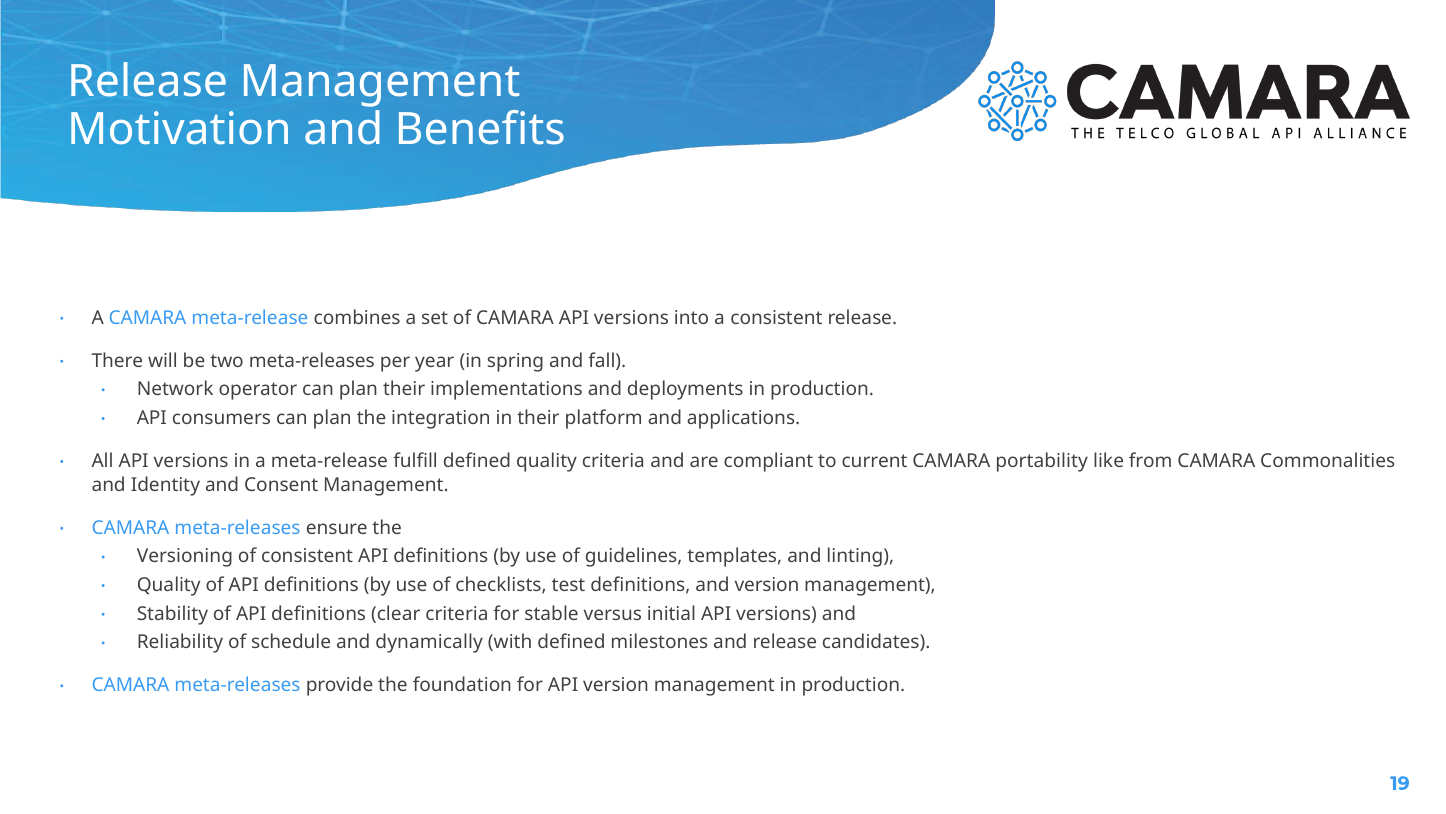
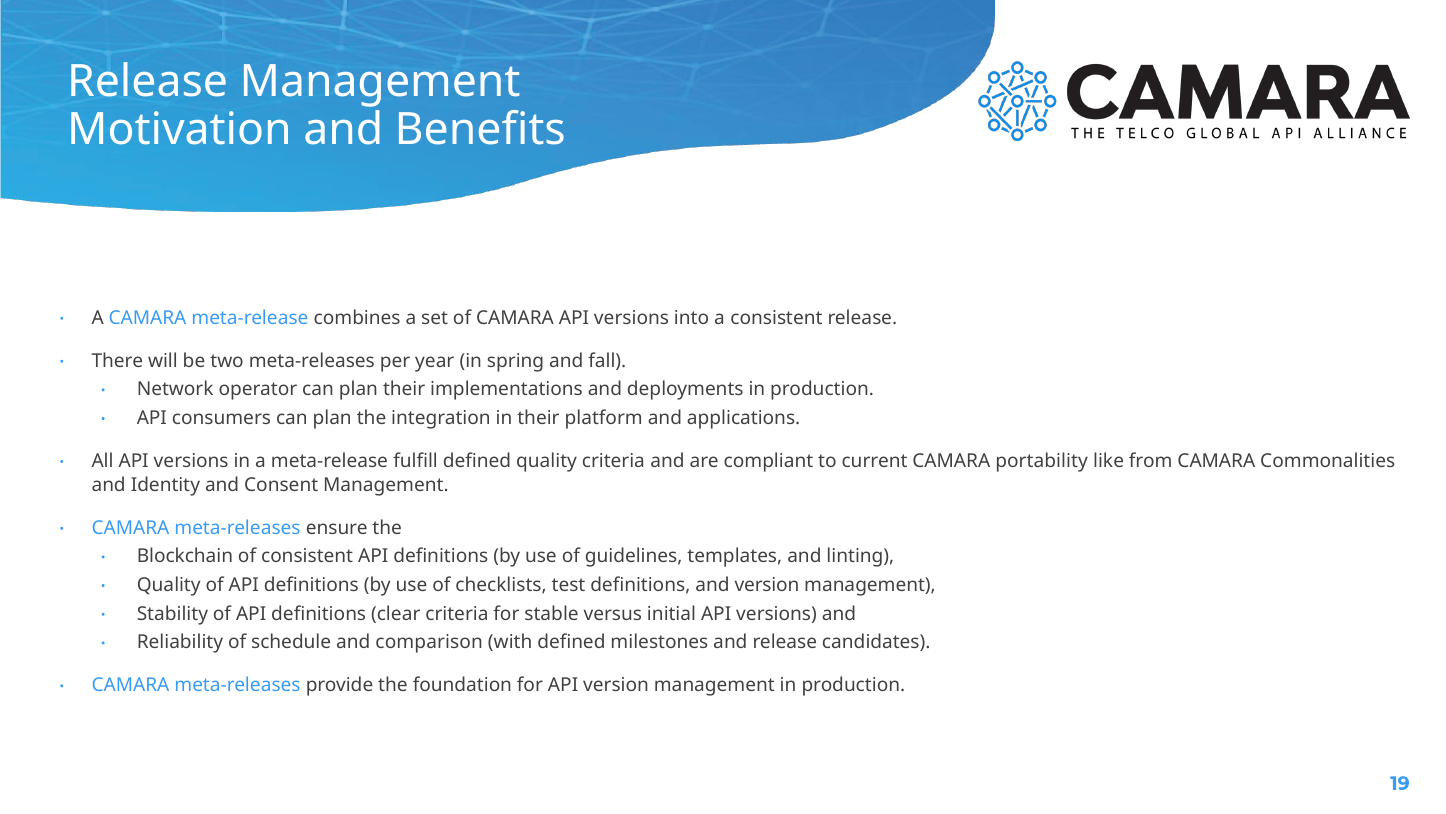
Versioning: Versioning -> Blockchain (185, 557)
dynamically: dynamically -> comparison (429, 643)
